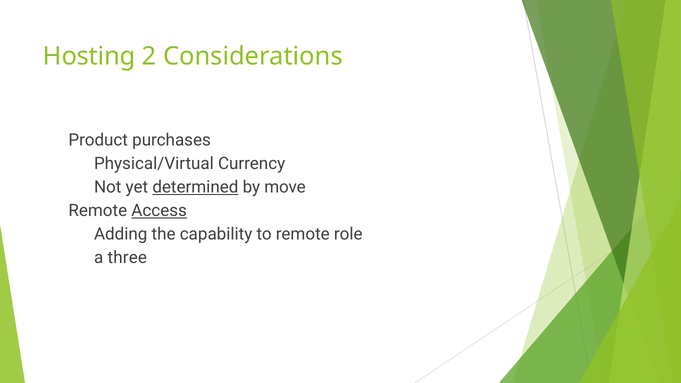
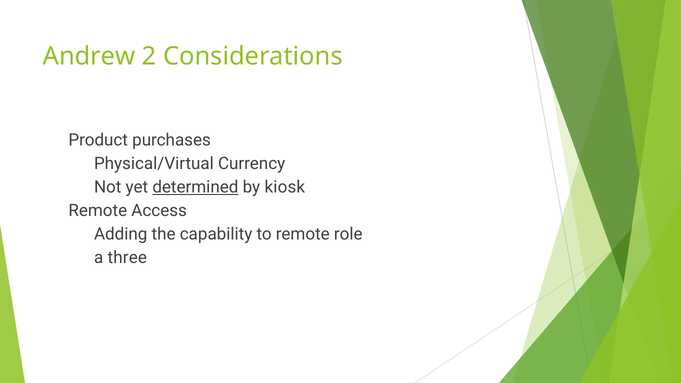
Hosting: Hosting -> Andrew (89, 56)
move: move -> kiosk (285, 187)
Access underline: present -> none (159, 211)
